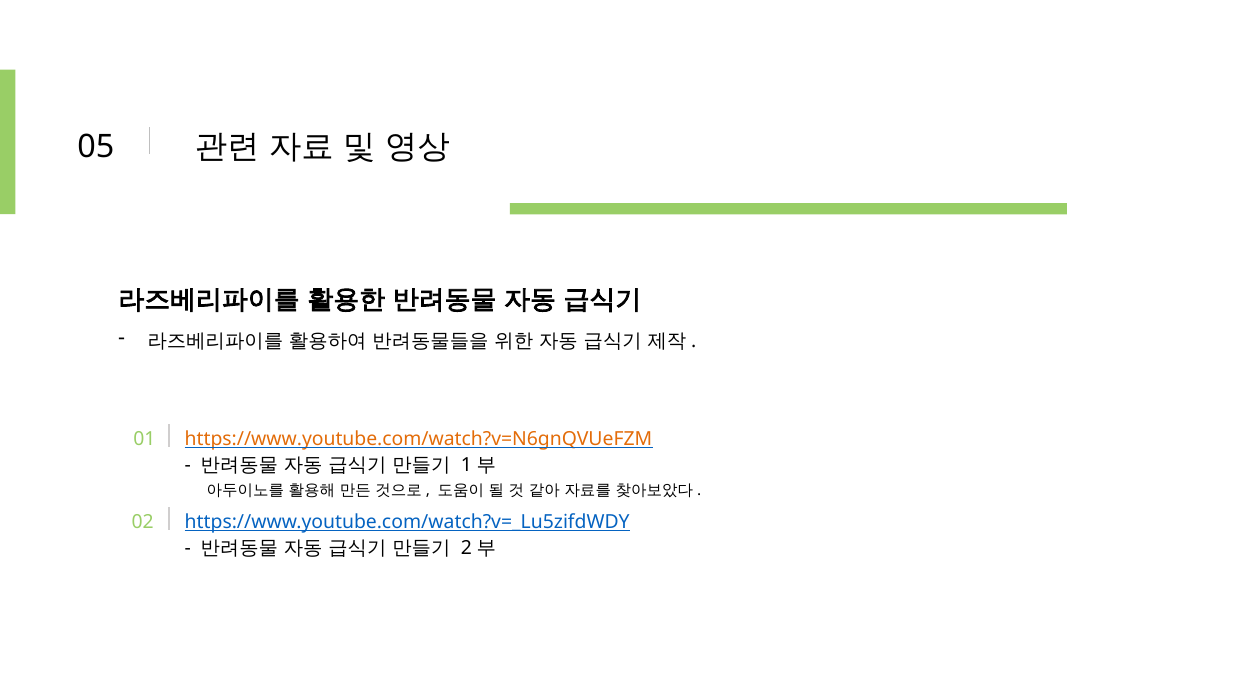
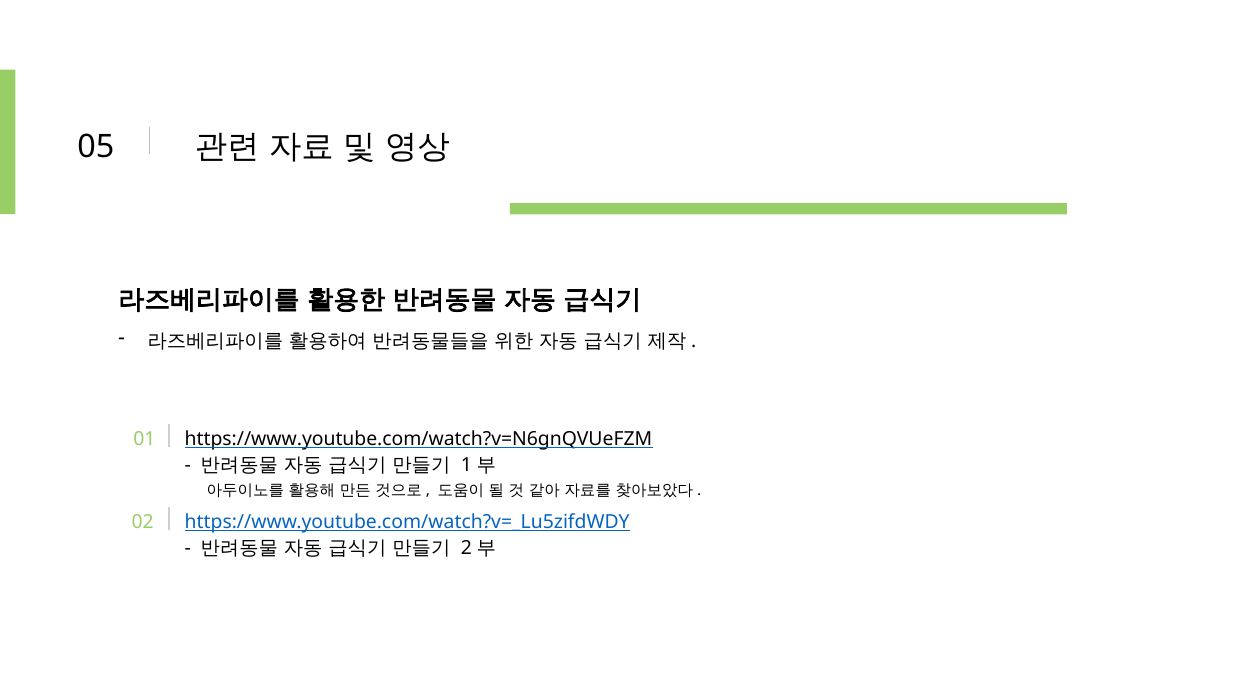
https://www.youtube.com/watch?v=N6gnQVUeFZM colour: orange -> black (418, 439)
